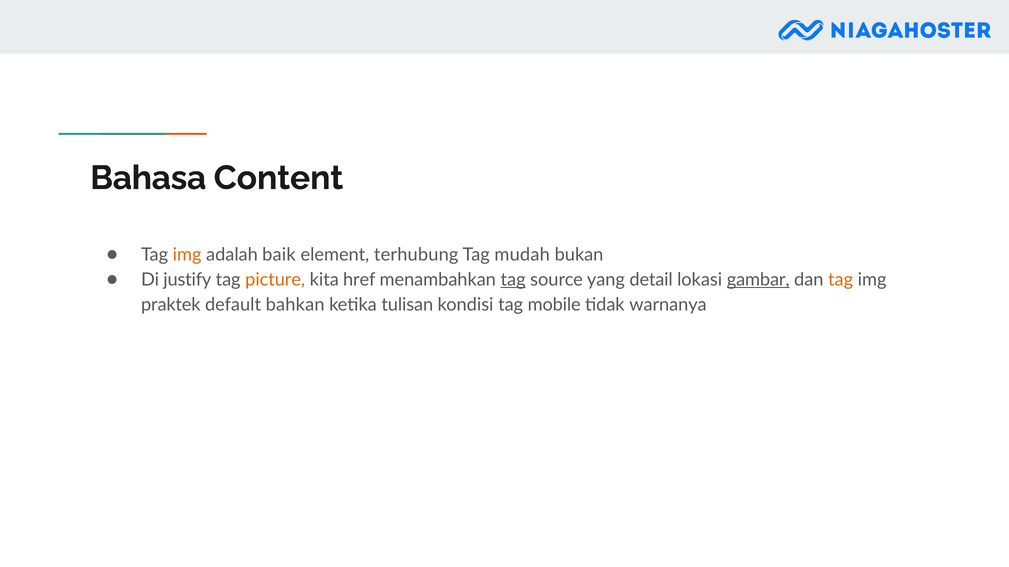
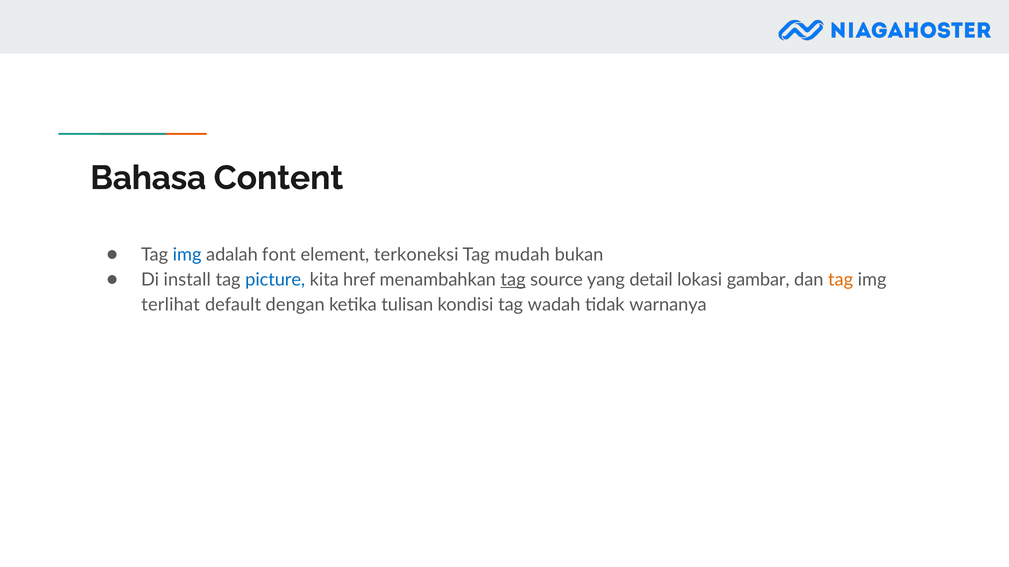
img colour: orange -> blue (187, 255)
baik: baik -> font (279, 255)
terhubung: terhubung -> terkoneksi (416, 255)
justify: justify -> install (187, 280)
picture colour: orange -> blue (275, 280)
gambar underline: present -> none (758, 280)
praktek: praktek -> terlihat (171, 305)
bahkan: bahkan -> dengan (295, 305)
mobile: mobile -> wadah (554, 305)
